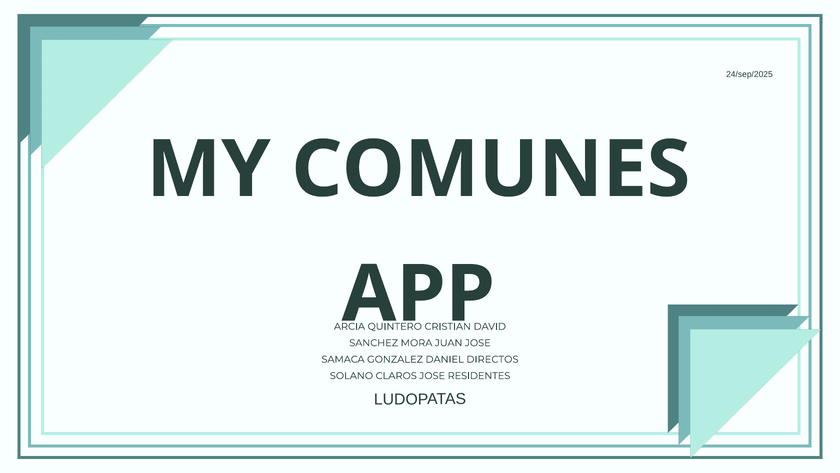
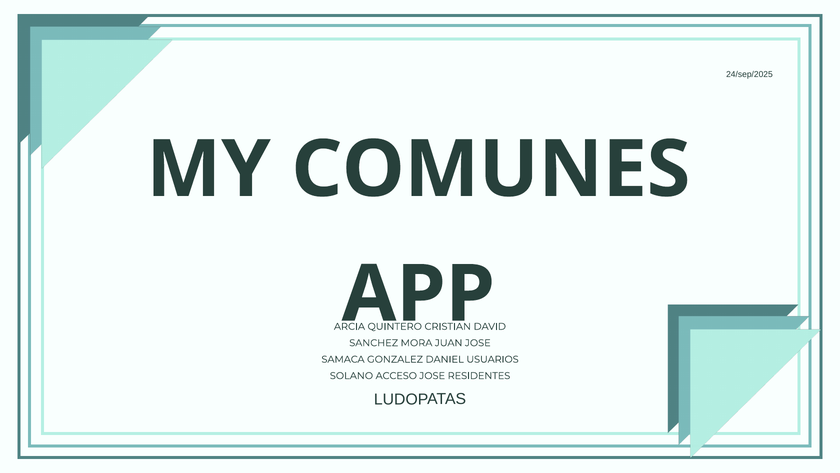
DIRECTOS: DIRECTOS -> USUARIOS (493, 359)
CLAROS: CLAROS -> ACCESO (396, 375)
